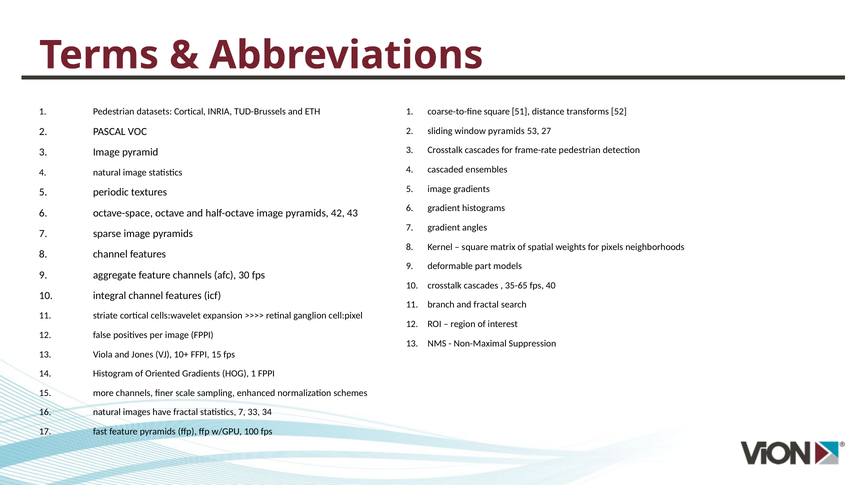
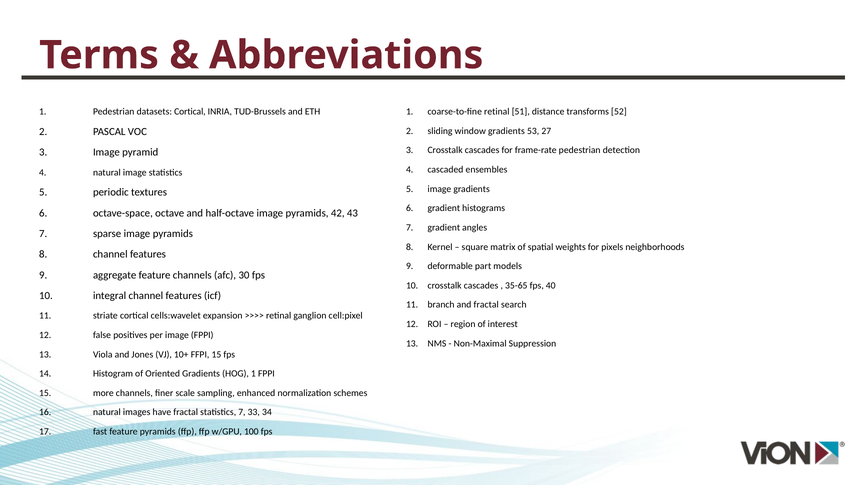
coarse-to-fine square: square -> retinal (497, 112)
window pyramids: pyramids -> gradients (506, 131)
